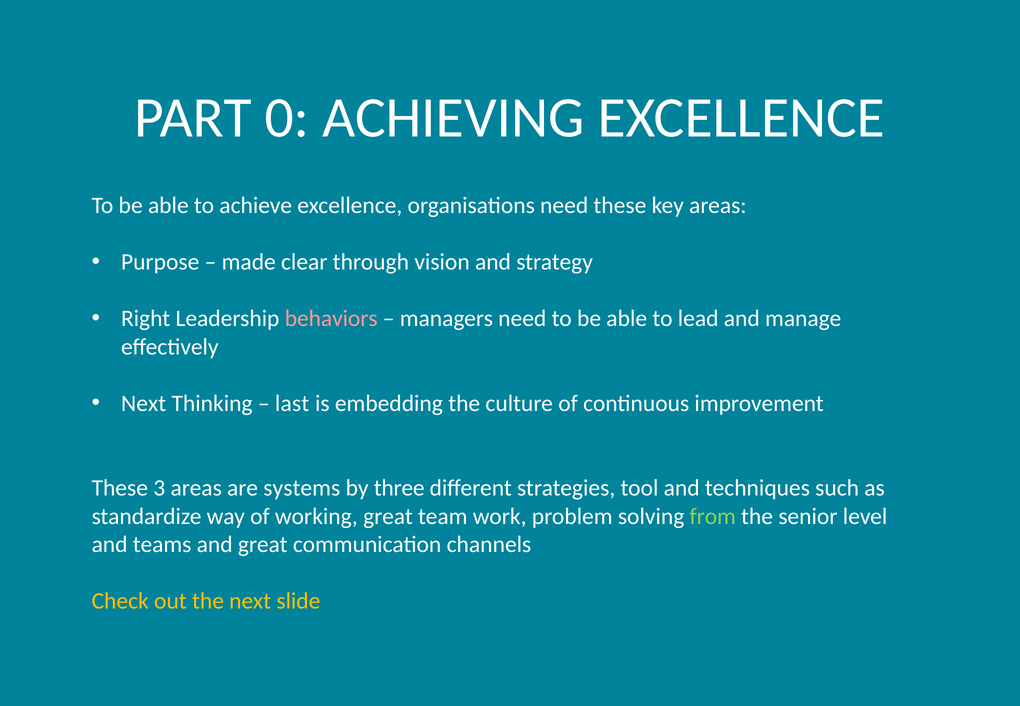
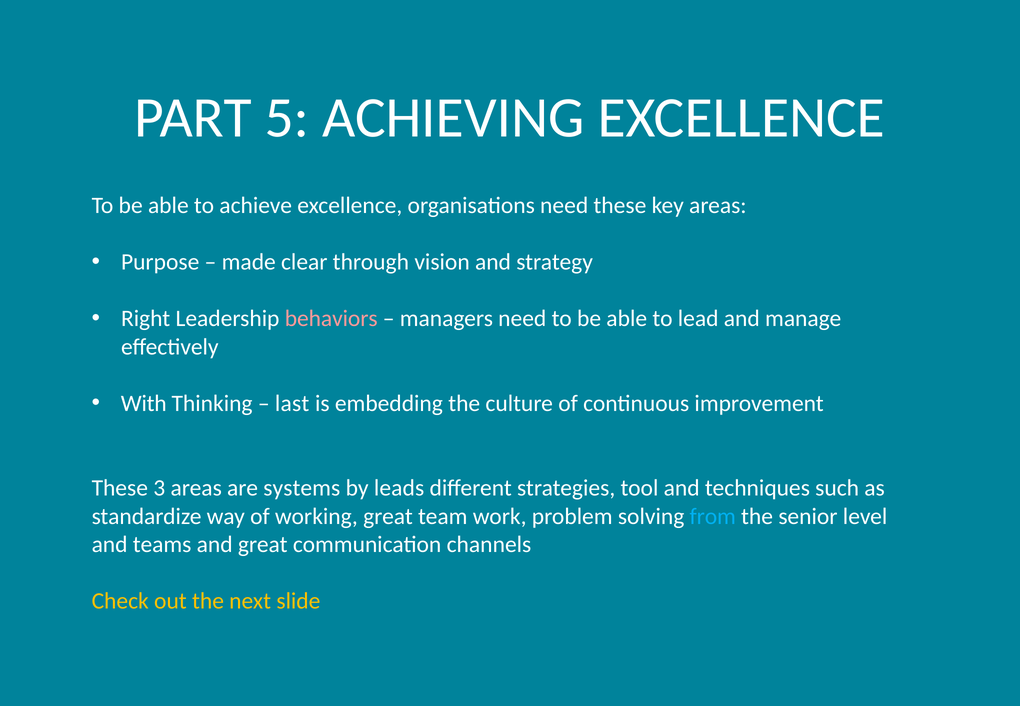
0: 0 -> 5 (287, 118)
Next: Next -> With (144, 403)
three: three -> leads (399, 488)
from colour: light green -> light blue (713, 516)
